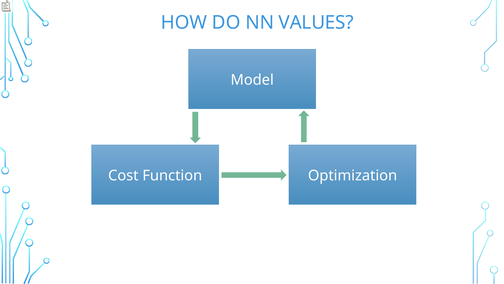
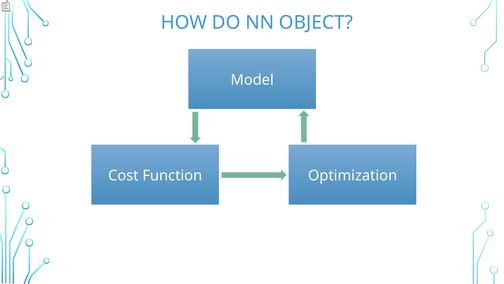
VALUES: VALUES -> OBJECT (316, 22)
